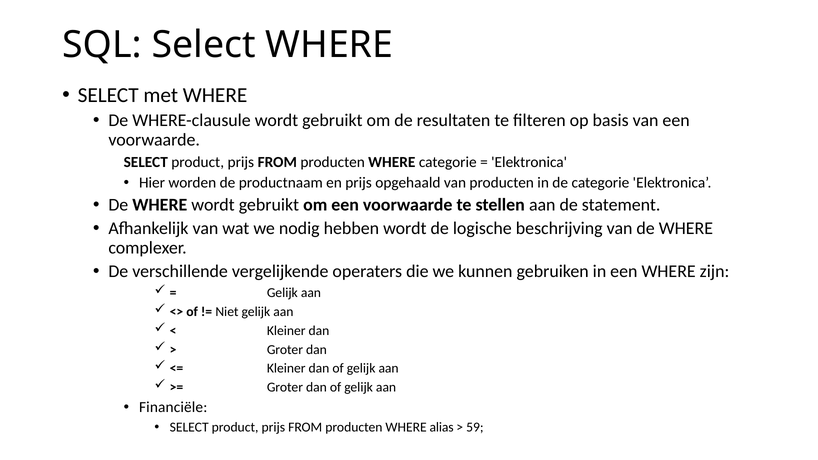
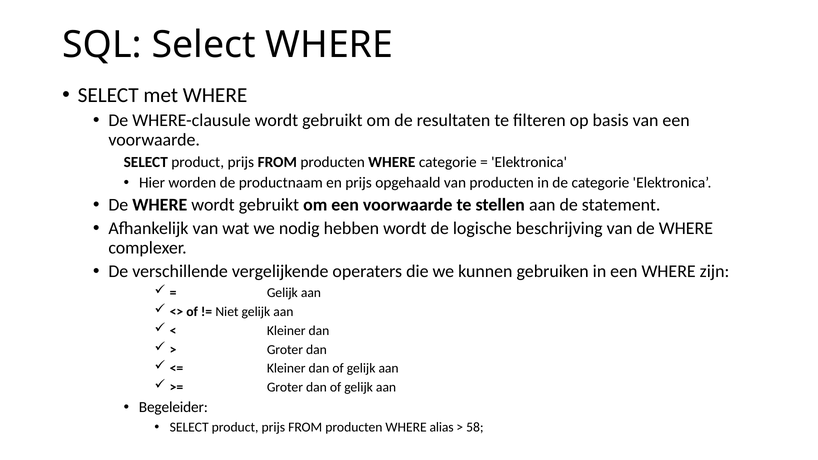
Financiële: Financiële -> Begeleider (173, 407)
59: 59 -> 58 (475, 427)
